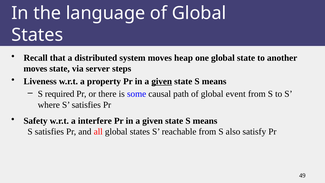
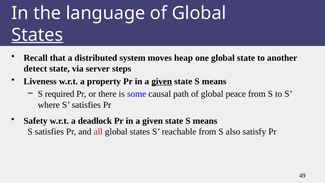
States underline: none -> present (37, 35)
moves: moves -> detect (35, 69)
event: event -> peace (236, 94)
interfere: interfere -> deadlock (95, 121)
